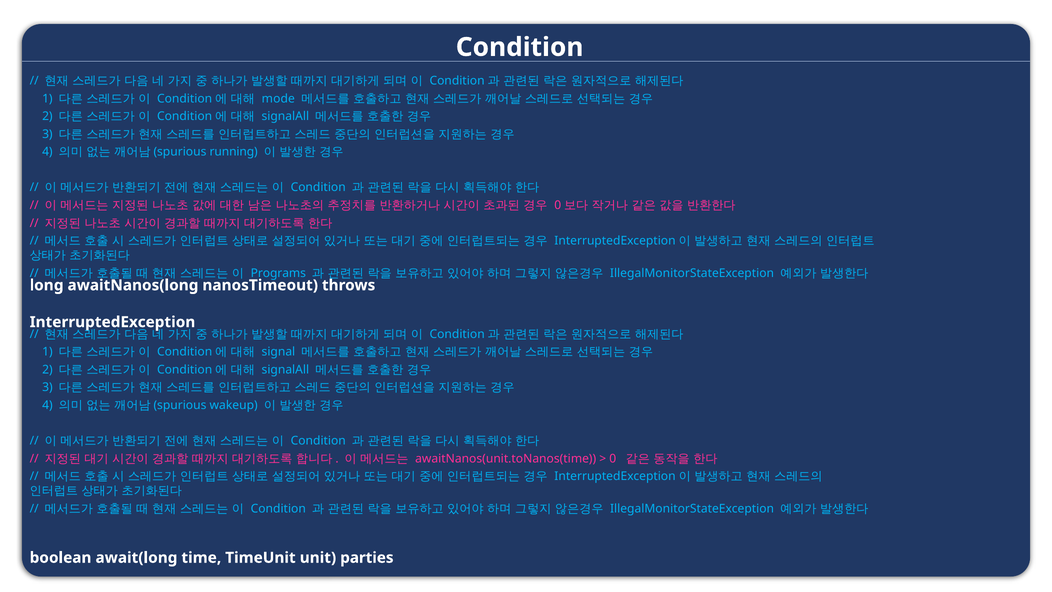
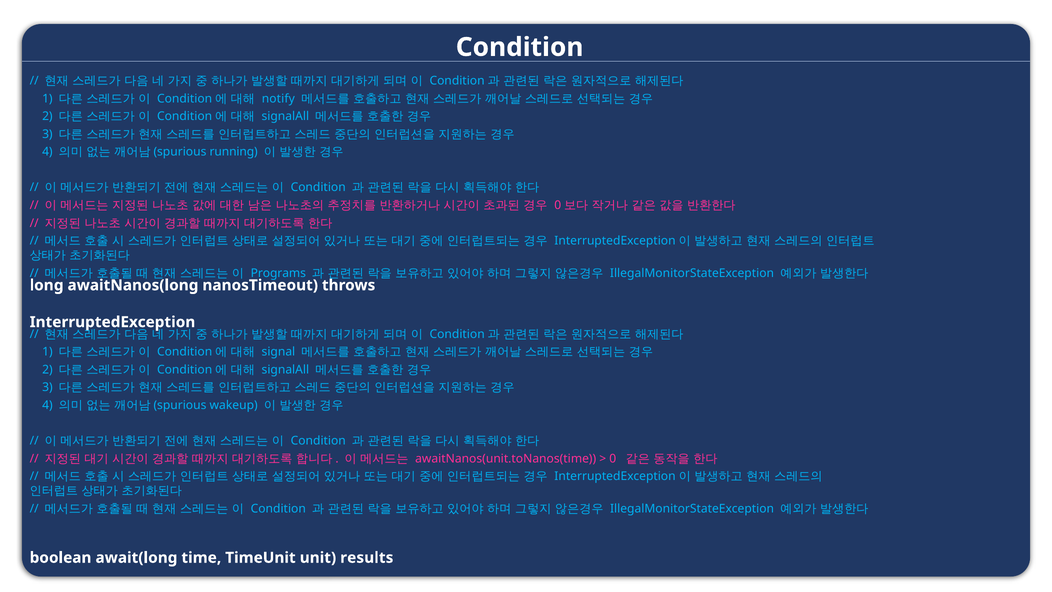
mode: mode -> notify (278, 99)
parties: parties -> results (367, 557)
